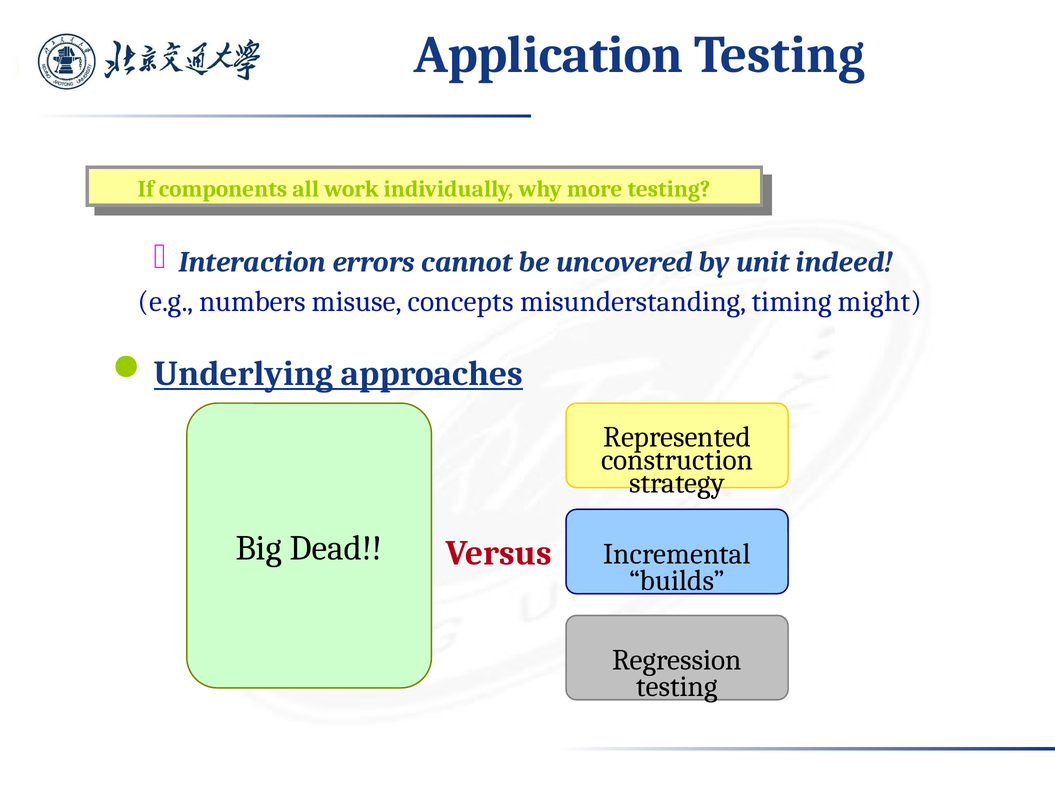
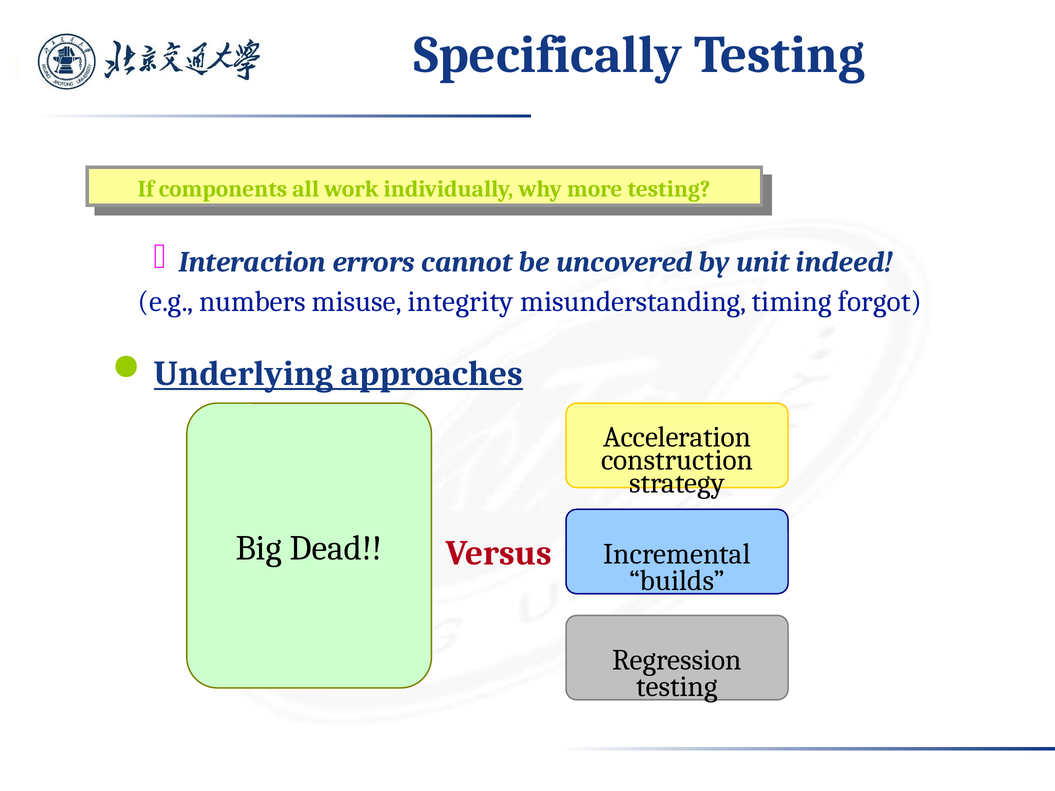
Application: Application -> Specifically (548, 55)
concepts: concepts -> integrity (461, 302)
might: might -> forgot (880, 302)
Represented: Represented -> Acceleration (677, 437)
